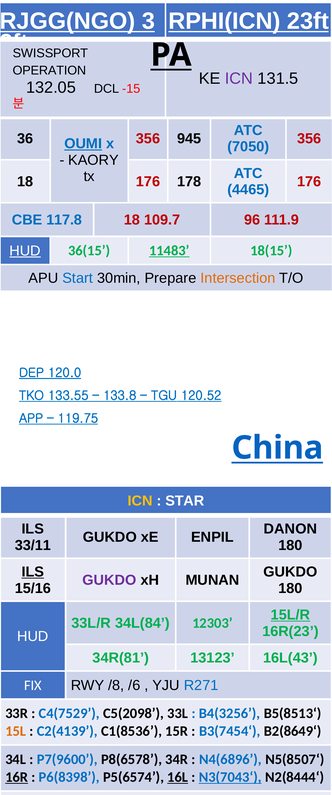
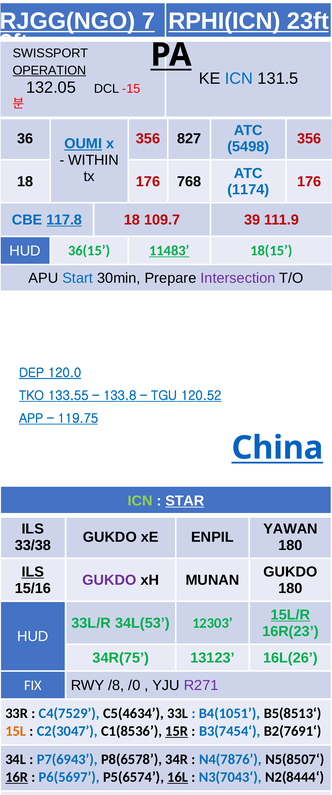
3: 3 -> 7 (148, 21)
OPERATION underline: none -> present (49, 70)
ICN colour: purple -> blue (239, 78)
945: 945 -> 827 (189, 138)
7050: 7050 -> 5498 (248, 147)
KAORY: KAORY -> WITHIN (93, 160)
178: 178 -> 768 (189, 181)
4465: 4465 -> 1174 (248, 190)
117.8 underline: none -> present (64, 220)
96: 96 -> 39 (252, 220)
HUD underline: present -> none (25, 251)
Intersection colour: orange -> purple (238, 278)
ICN colour: yellow -> light green (140, 500)
STAR underline: none -> present (185, 500)
DANON: DANON -> YAWAN (290, 529)
33/11: 33/11 -> 33/38 (33, 545)
34L(84: 34L(84 -> 34L(53 (142, 623)
34R(81: 34R(81 -> 34R(75 (121, 657)
16L(43: 16L(43 -> 16L(26 (290, 657)
/6: /6 -> /0 (134, 685)
R271 colour: blue -> purple (201, 685)
C5(2098: C5(2098 -> C5(4634 (134, 713)
B4(3256: B4(3256 -> B4(1051 (230, 713)
C2(4139: C2(4139 -> C2(3047 (67, 731)
15R underline: none -> present (177, 731)
B2(8649‘: B2(8649‘ -> B2(7691‘ (293, 731)
P7(9600: P7(9600 -> P7(6943 (67, 759)
N4(6896: N4(6896 -> N4(7876 (230, 759)
P6(8398: P6(8398 -> P6(5697 (69, 777)
N3(7043‘ underline: present -> none (230, 777)
